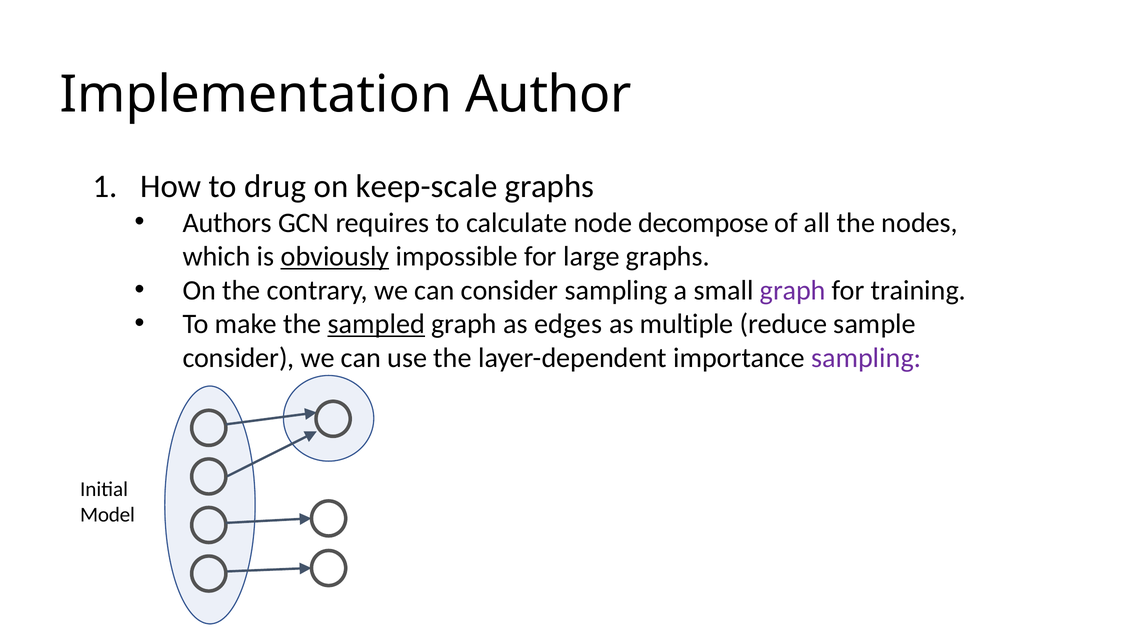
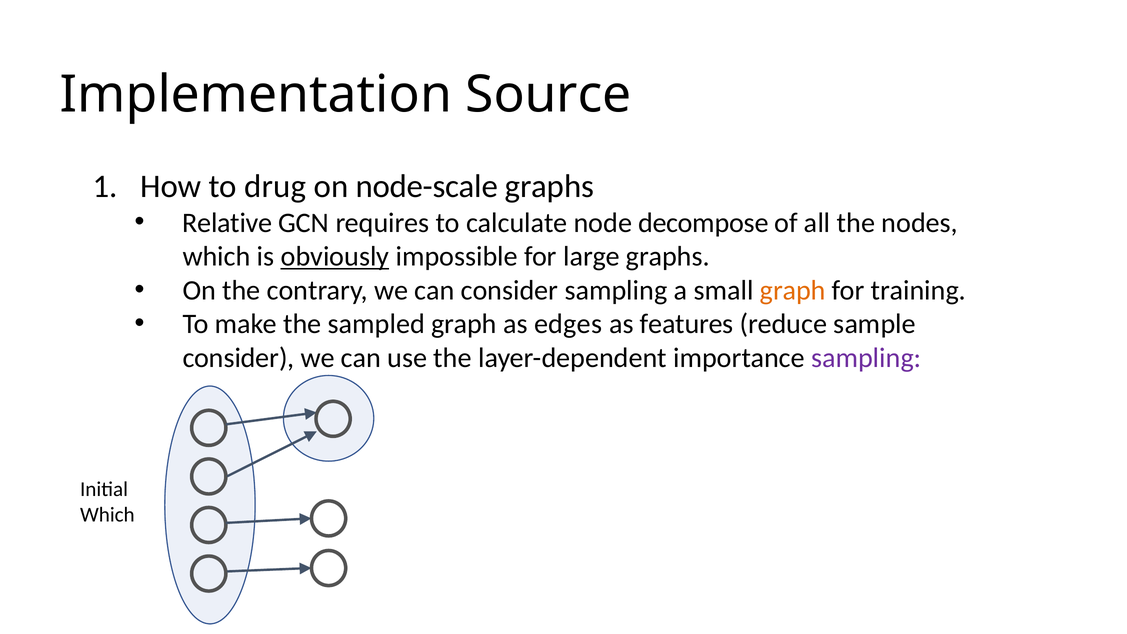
Author: Author -> Source (548, 95)
keep-scale: keep-scale -> node-scale (427, 186)
Authors: Authors -> Relative (227, 223)
graph colour: purple -> orange (793, 290)
sampled underline: present -> none (376, 324)
multiple: multiple -> features (687, 324)
Model: Model -> Which (107, 515)
